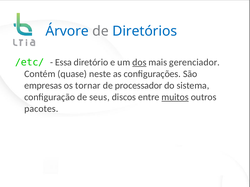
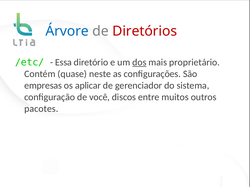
Diretórios colour: blue -> red (145, 31)
gerenciador: gerenciador -> proprietário (194, 62)
tornar: tornar -> aplicar (88, 86)
processador: processador -> gerenciador (139, 86)
seus: seus -> você (100, 97)
muitos underline: present -> none (175, 97)
